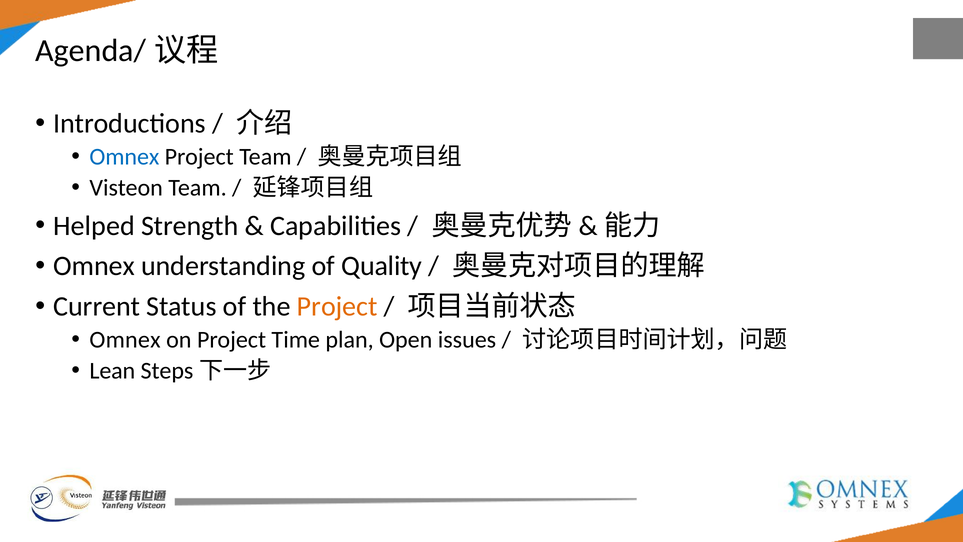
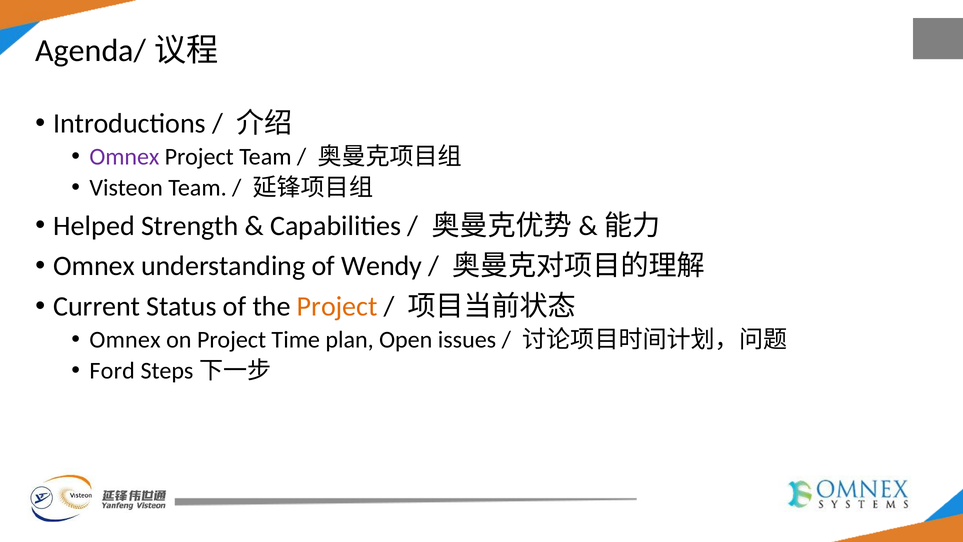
Omnex colour: blue -> purple (124, 157)
Quality: Quality -> Wendy (382, 266)
Lean: Lean -> Ford (112, 371)
